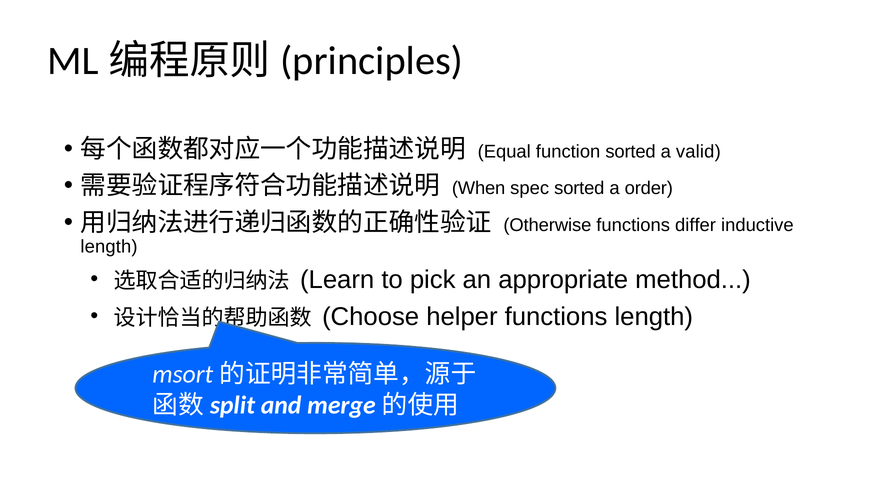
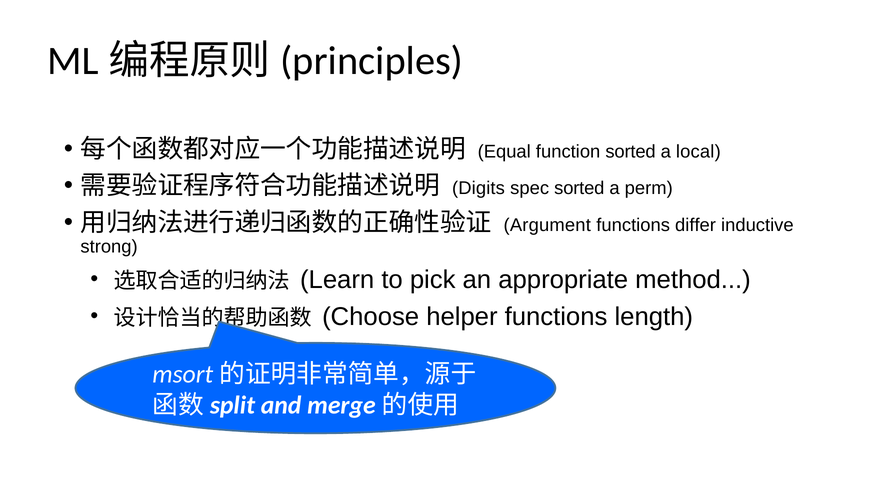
valid: valid -> local (698, 151)
When: When -> Digits (478, 188)
order: order -> perm (649, 188)
Otherwise: Otherwise -> Argument (547, 225)
length: length -> strong (109, 247)
